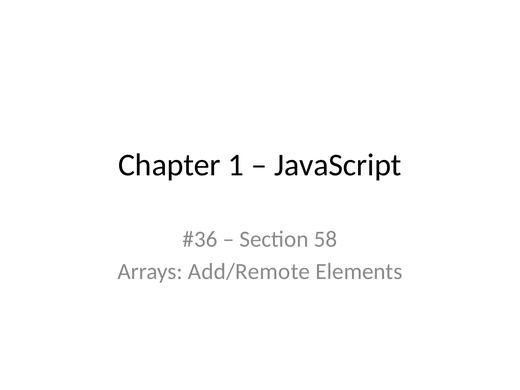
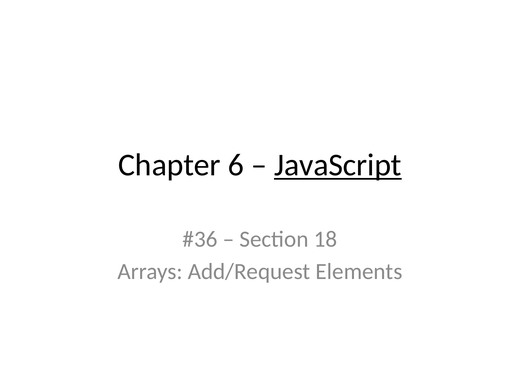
1: 1 -> 6 (236, 165)
JavaScript underline: none -> present (338, 165)
58: 58 -> 18 (325, 239)
Add/Remote: Add/Remote -> Add/Request (249, 271)
